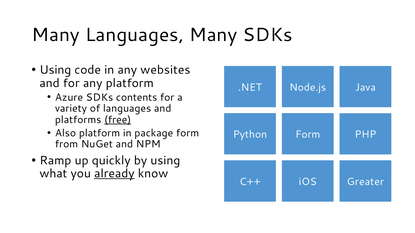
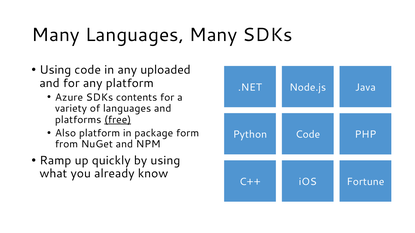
websites: websites -> uploaded (165, 70)
Form: Form -> Code (308, 135)
already underline: present -> none (114, 174)
Greater: Greater -> Fortune (365, 182)
